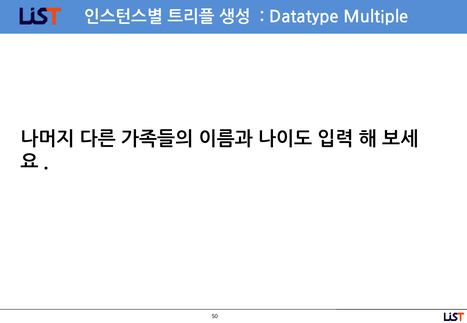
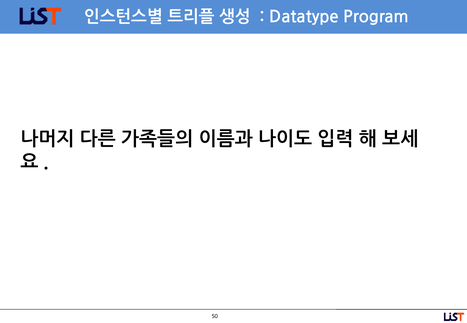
Multiple: Multiple -> Program (376, 17)
